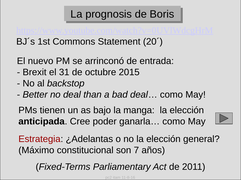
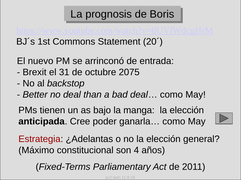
2015: 2015 -> 2075 (129, 73)
7: 7 -> 4 (136, 151)
